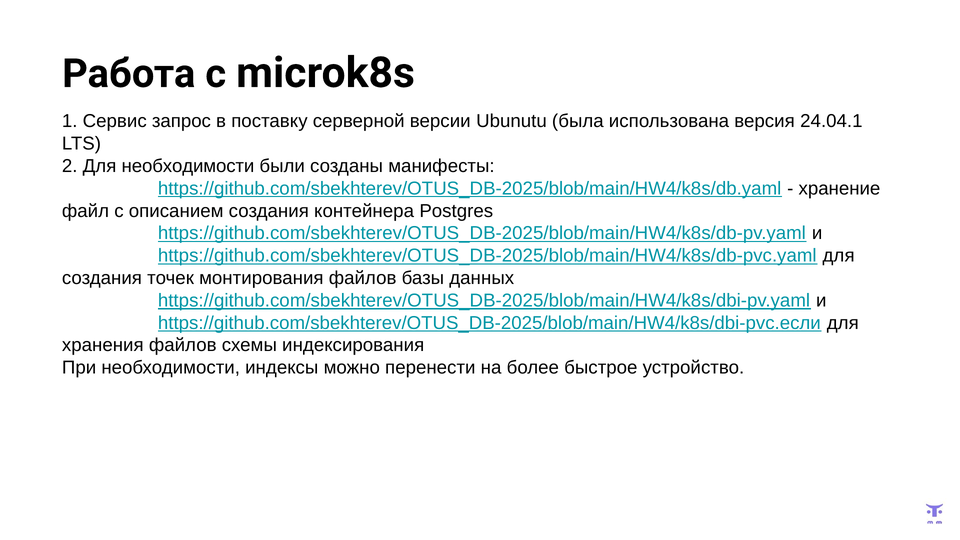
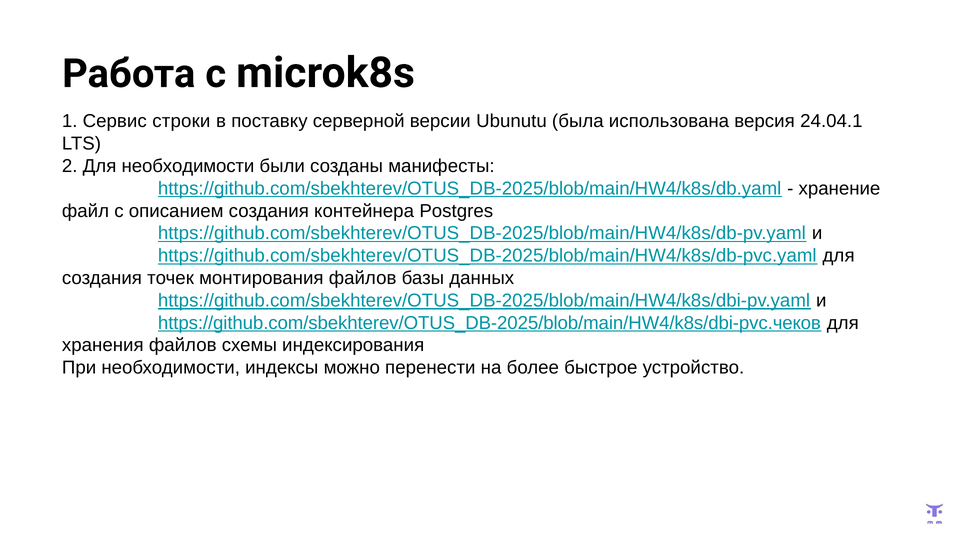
запрос: запрос -> строки (181, 121)
https://github.com/sbekhterev/OTUS_DB-2025/blob/main/HW4/k8s/dbi-pvc.если: https://github.com/sbekhterev/OTUS_DB-2025/blob/main/HW4/k8s/dbi-pvc.если -> https://github.com/sbekhterev/OTUS_DB-2025/blob/main/HW4/k8s/dbi-pvc.чеков (489, 323)
